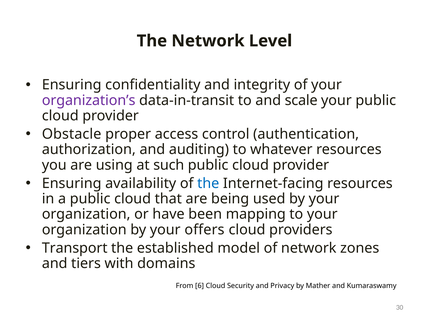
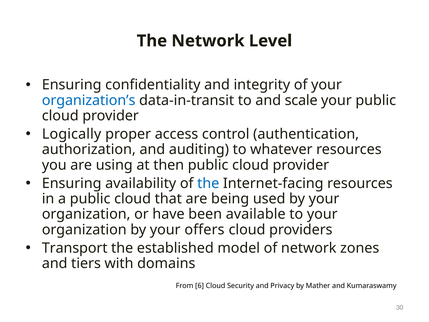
organization’s colour: purple -> blue (89, 100)
Obstacle: Obstacle -> Logically (72, 134)
such: such -> then (169, 165)
mapping: mapping -> available (256, 214)
